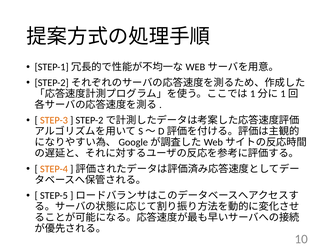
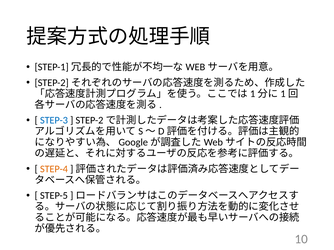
STEP-3 colour: orange -> blue (54, 121)
